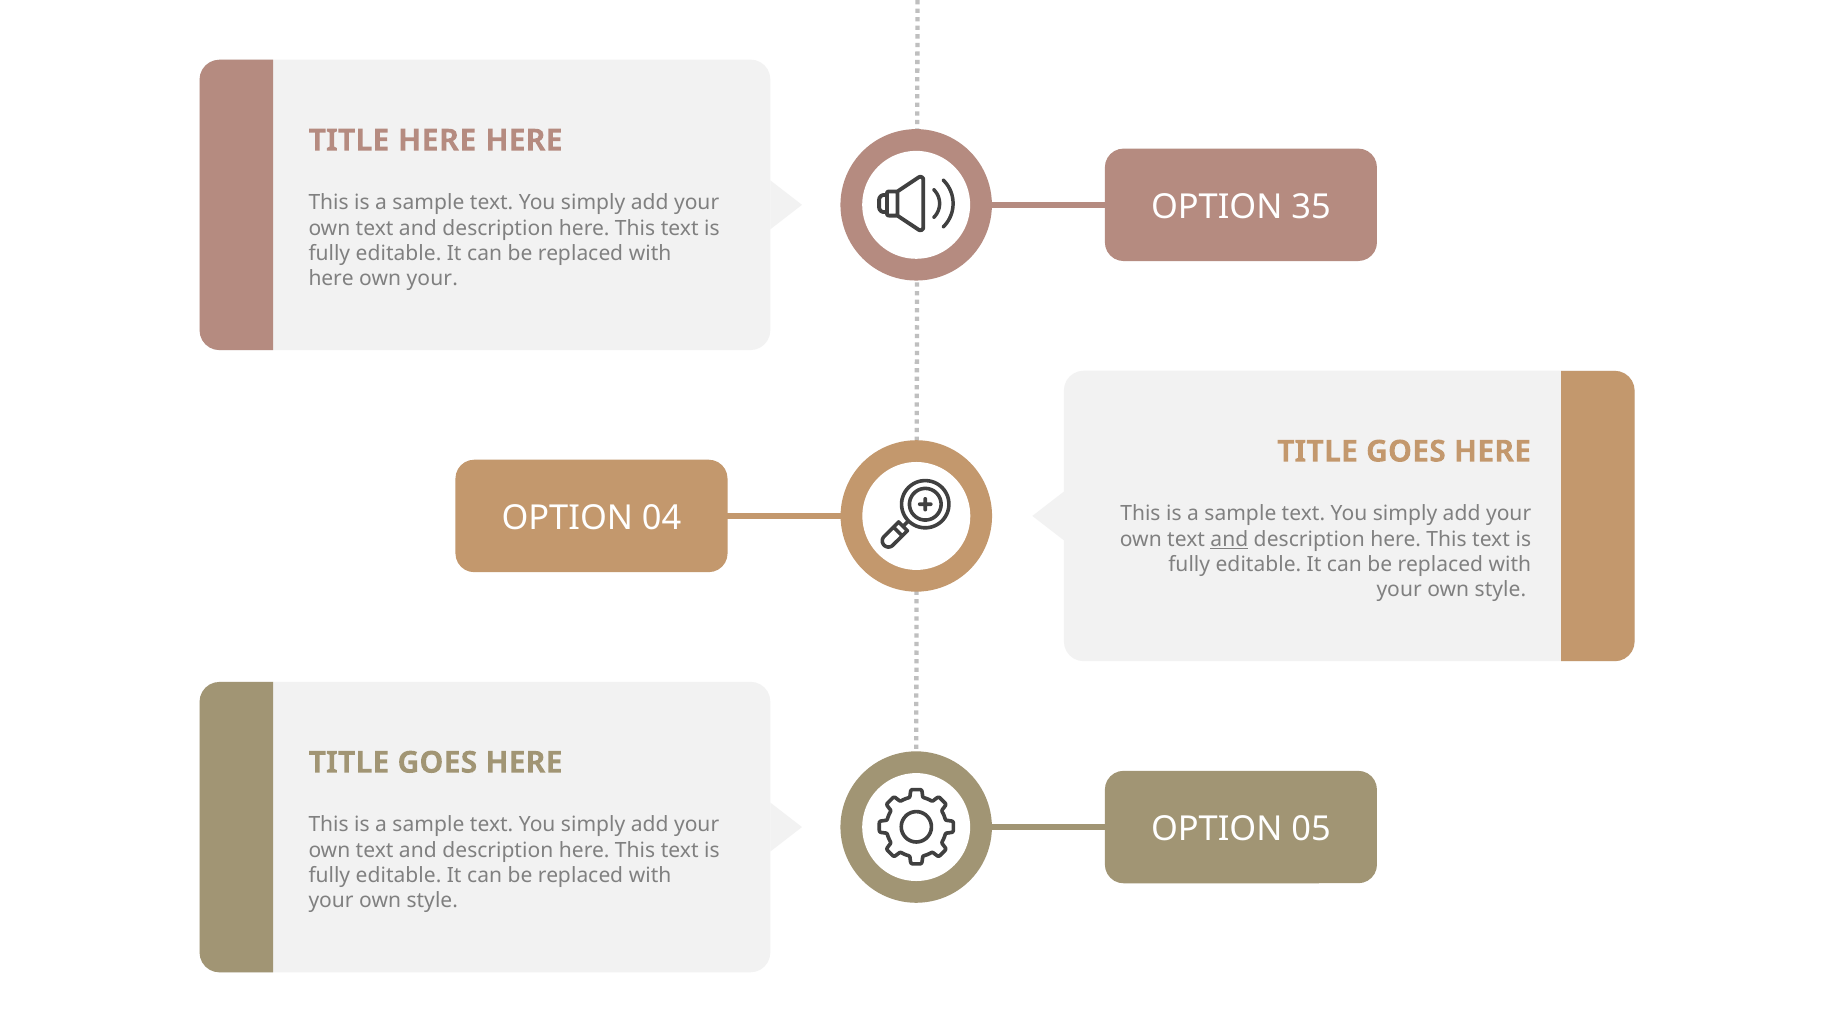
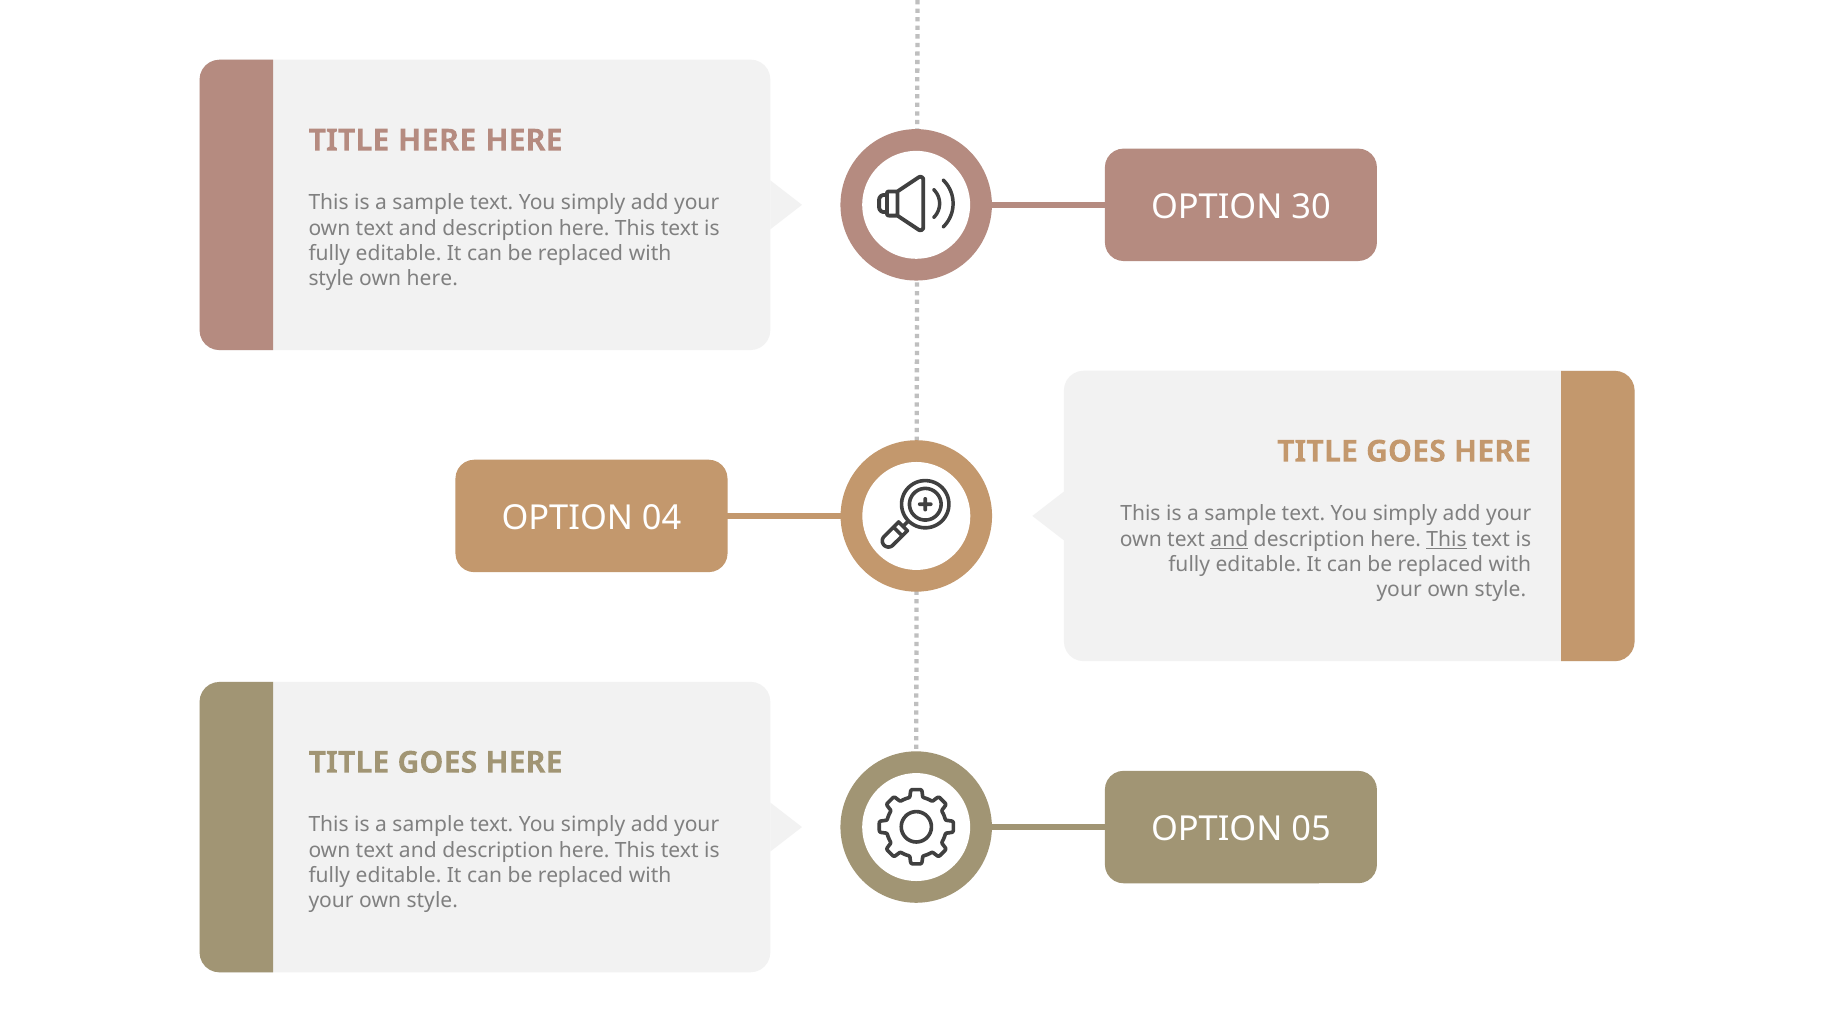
35: 35 -> 30 (1311, 207)
here: here -> style (331, 279)
own your: your -> here (432, 279)
This underline: none -> present (1447, 539)
